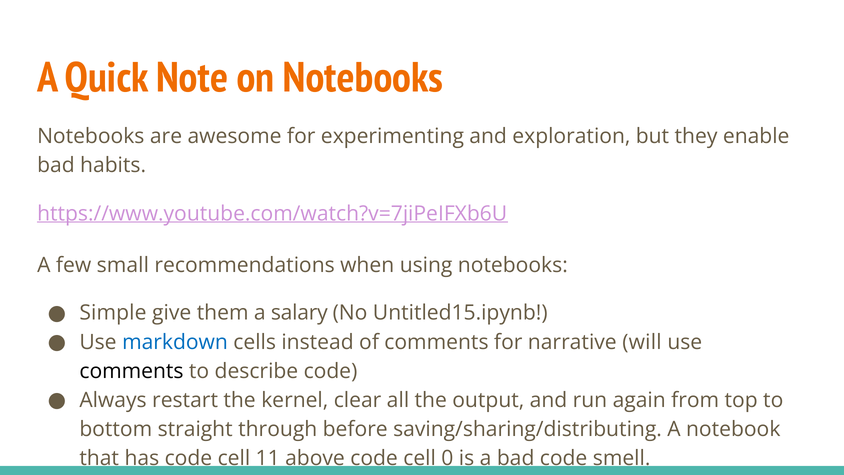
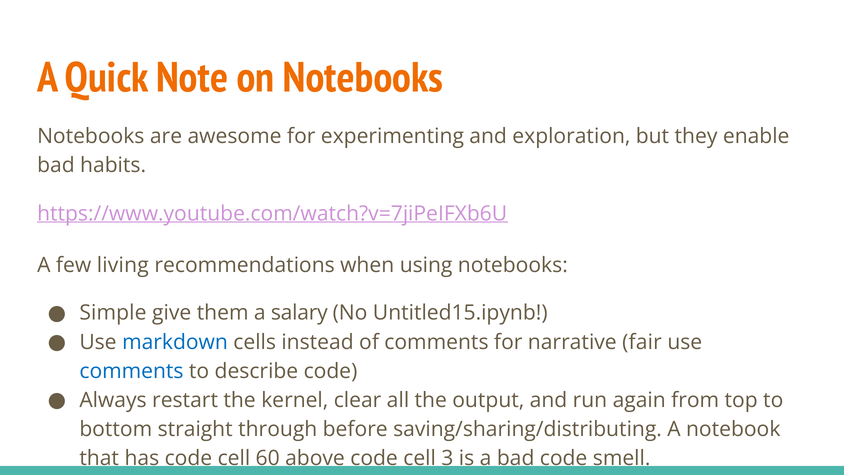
small: small -> living (123, 265)
will: will -> fair (642, 342)
comments colour: black -> blue (131, 371)
11: 11 -> 60 (268, 458)
0: 0 -> 3 (447, 458)
